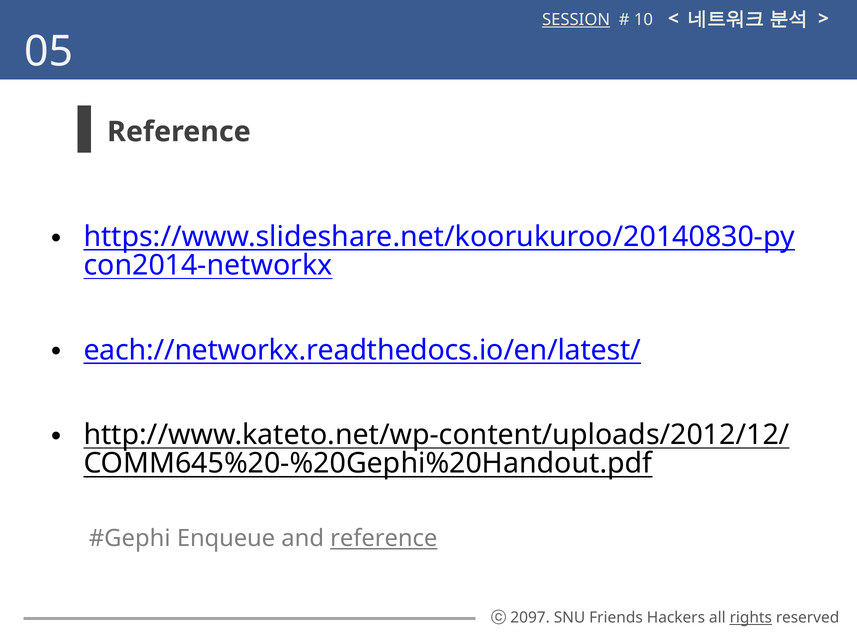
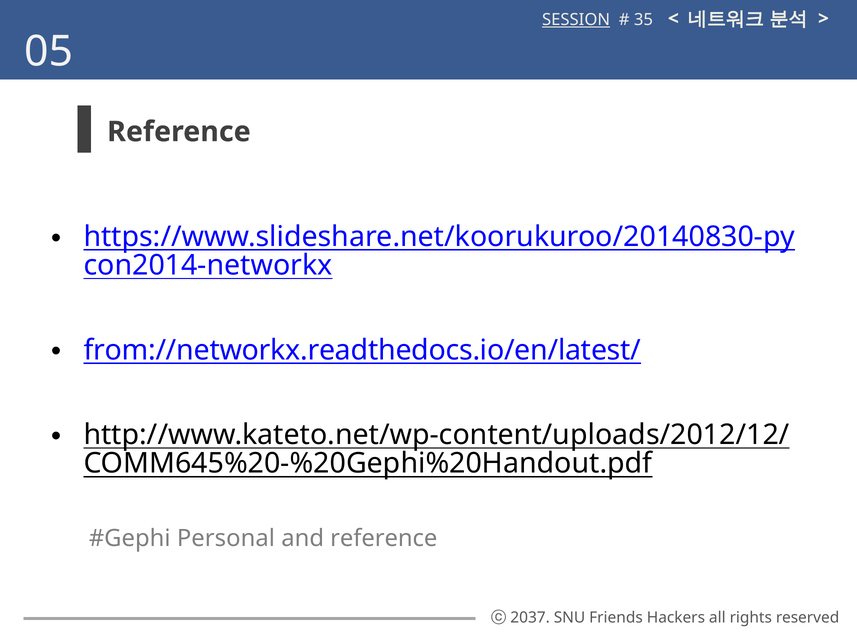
10: 10 -> 35 (643, 20)
each://networkx.readthedocs.io/en/latest/: each://networkx.readthedocs.io/en/latest/ -> from://networkx.readthedocs.io/en/latest/ (362, 350)
Enqueue: Enqueue -> Personal (226, 538)
reference underline: present -> none (384, 538)
2097: 2097 -> 2037 (530, 618)
rights underline: present -> none (751, 618)
